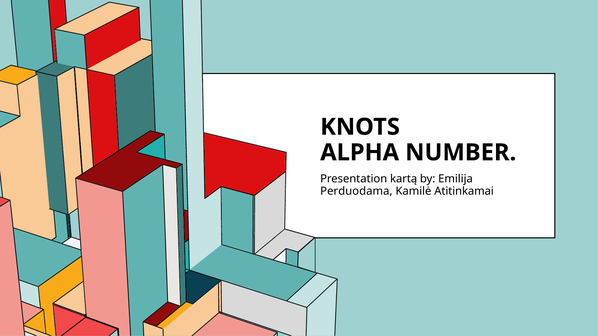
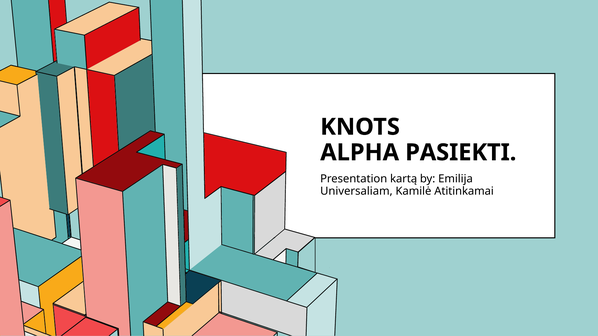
NUMBER: NUMBER -> PASIEKTI (461, 153)
Perduodama: Perduodama -> Universaliam (356, 191)
